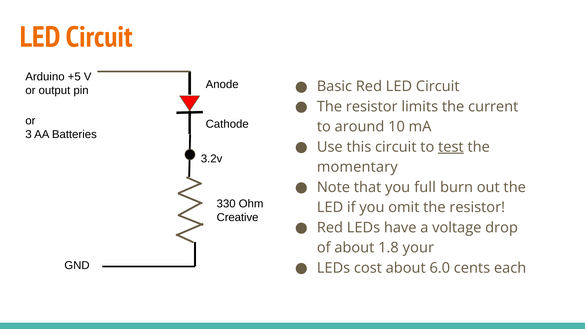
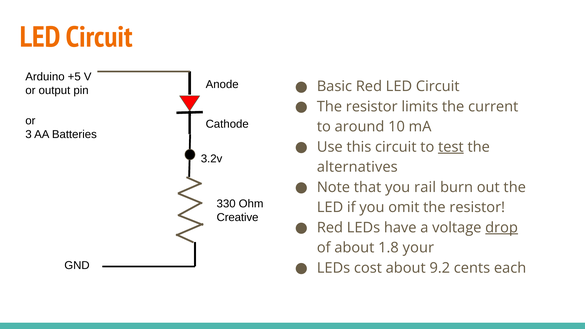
momentary: momentary -> alternatives (357, 167)
full: full -> rail (425, 187)
drop underline: none -> present (502, 228)
6.0: 6.0 -> 9.2 (440, 268)
